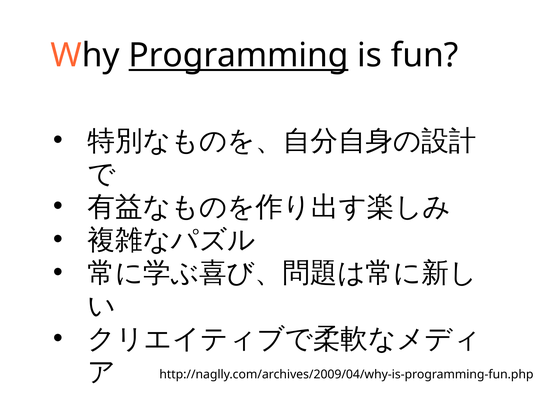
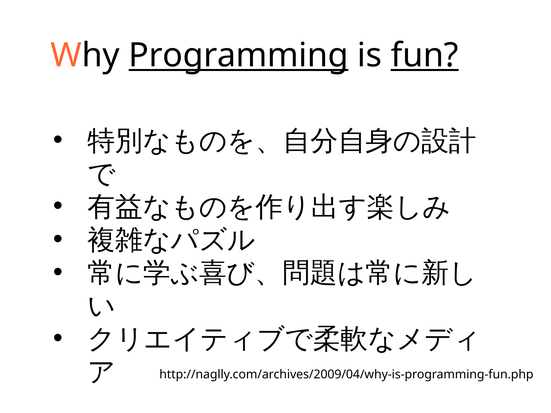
fun underline: none -> present (425, 55)
